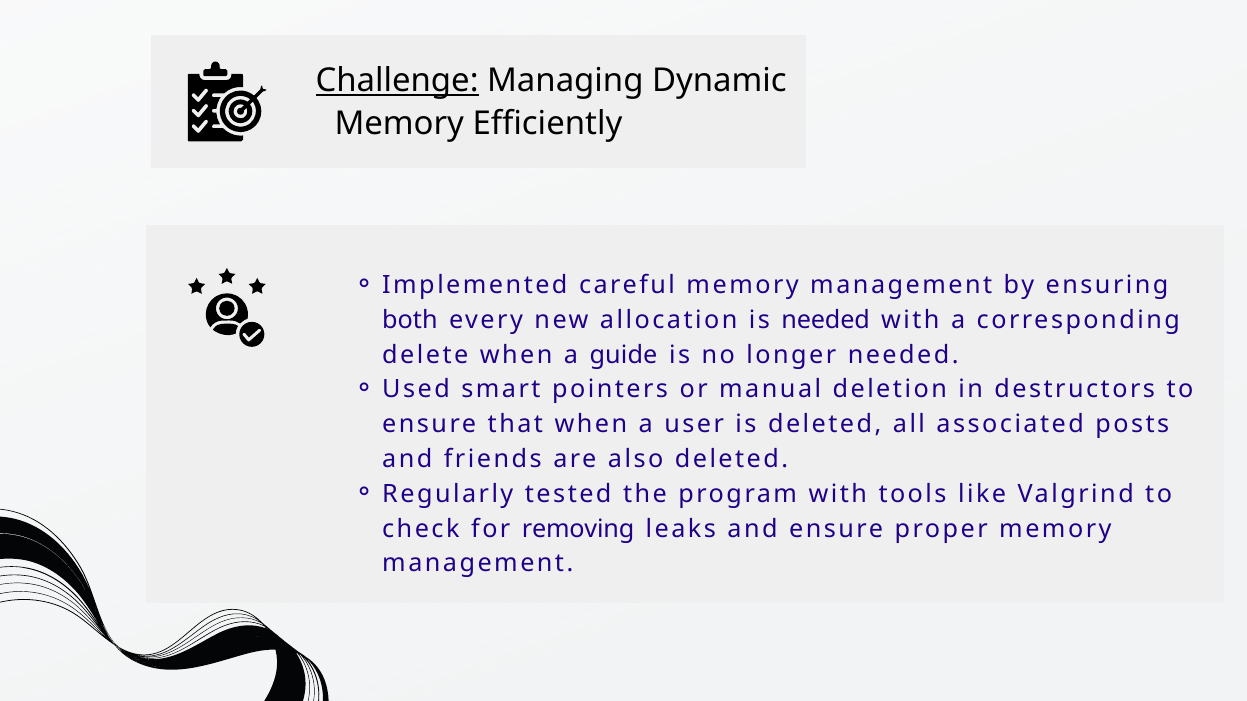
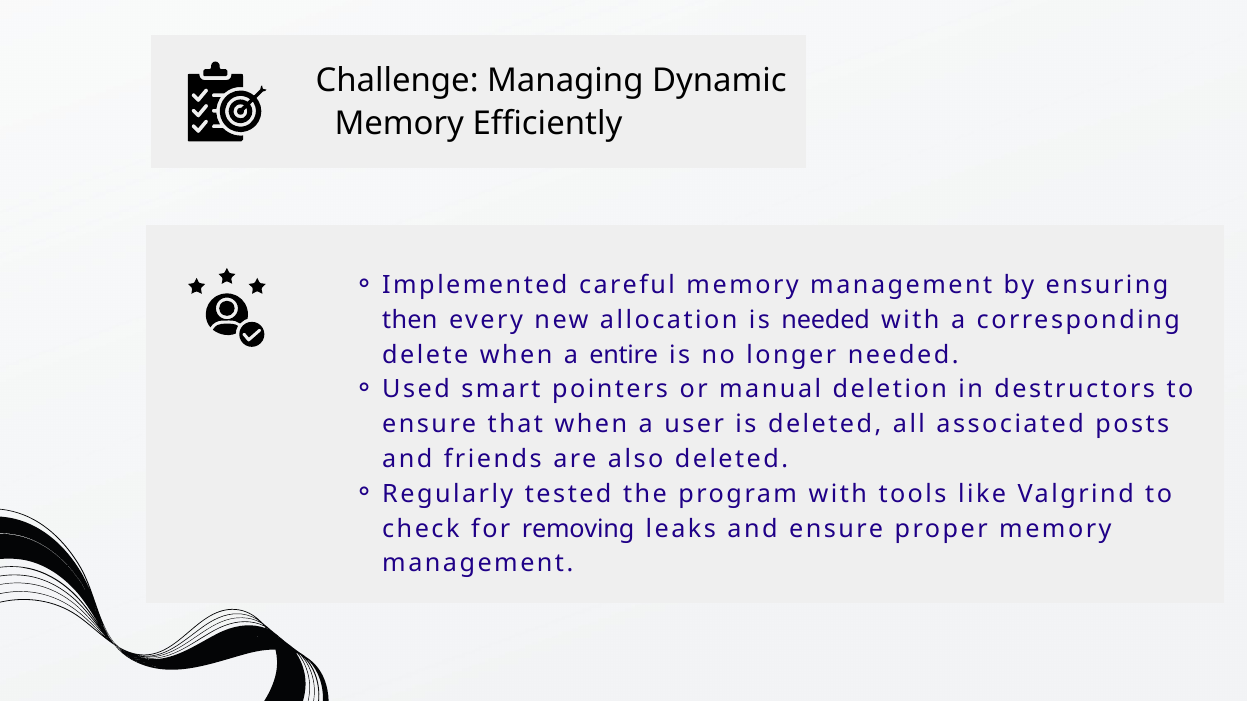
Challenge underline: present -> none (397, 81)
both: both -> then (410, 320)
guide: guide -> entire (624, 355)
